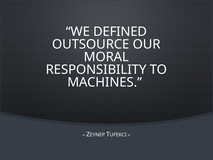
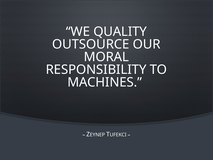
DEFINED: DEFINED -> QUALITY (120, 32)
